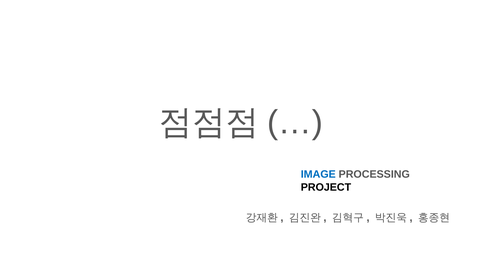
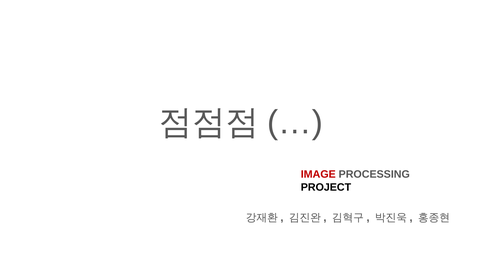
IMAGE colour: blue -> red (318, 174)
